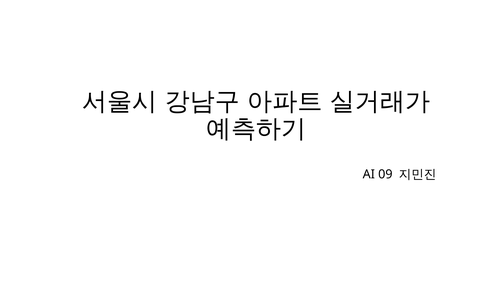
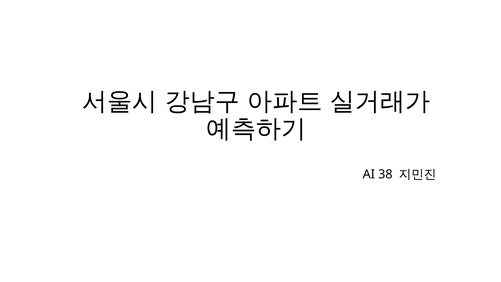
09: 09 -> 38 (385, 174)
